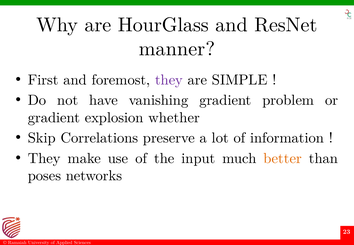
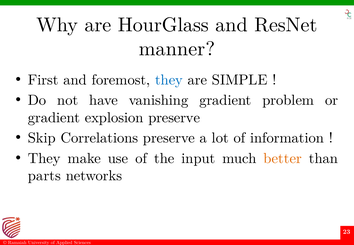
they colour: purple -> blue (169, 80)
explosion whether: whether -> preserve (174, 118)
poses: poses -> parts (44, 176)
